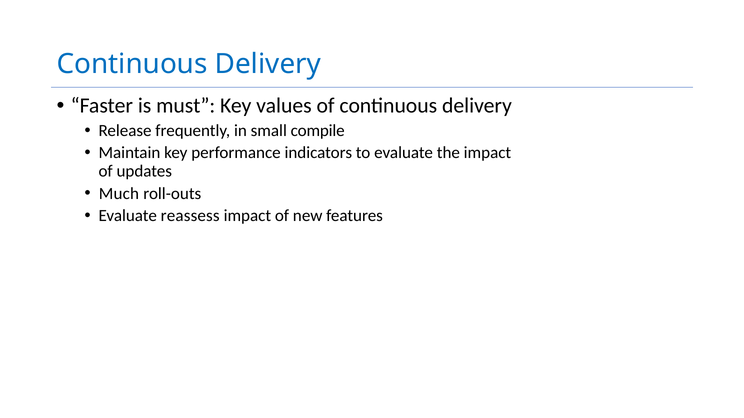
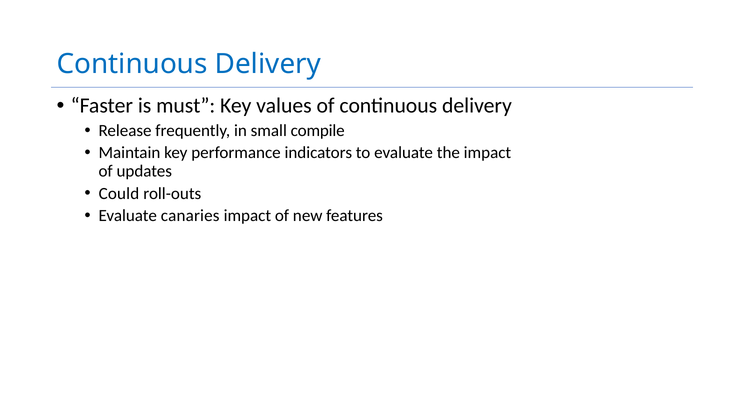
Much: Much -> Could (119, 194)
reassess: reassess -> canaries (190, 216)
